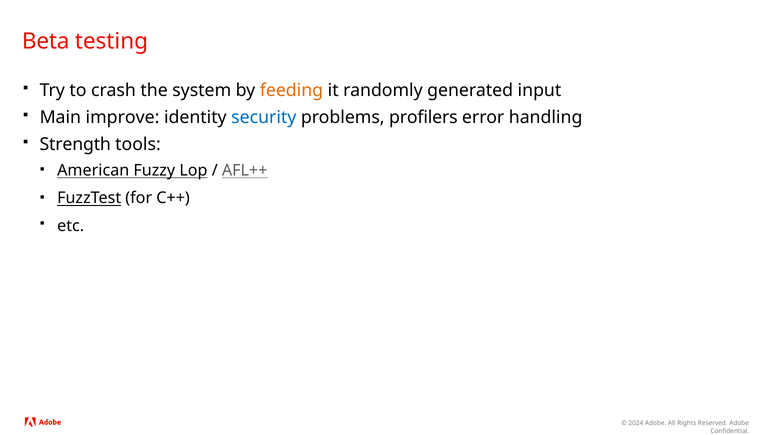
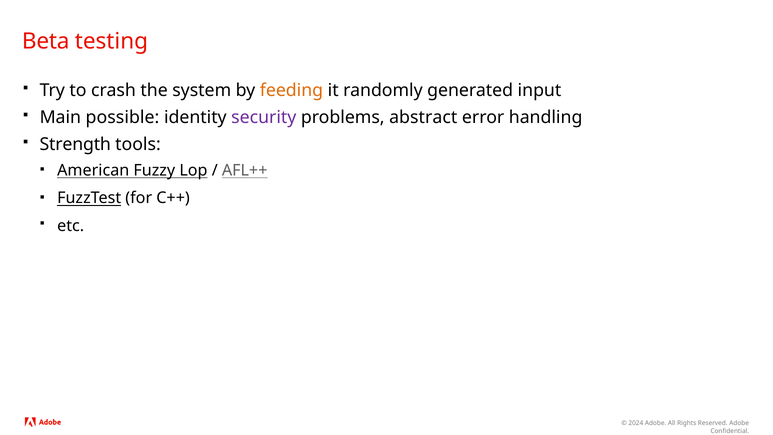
improve: improve -> possible (122, 117)
security colour: blue -> purple (264, 117)
profilers: profilers -> abstract (423, 117)
